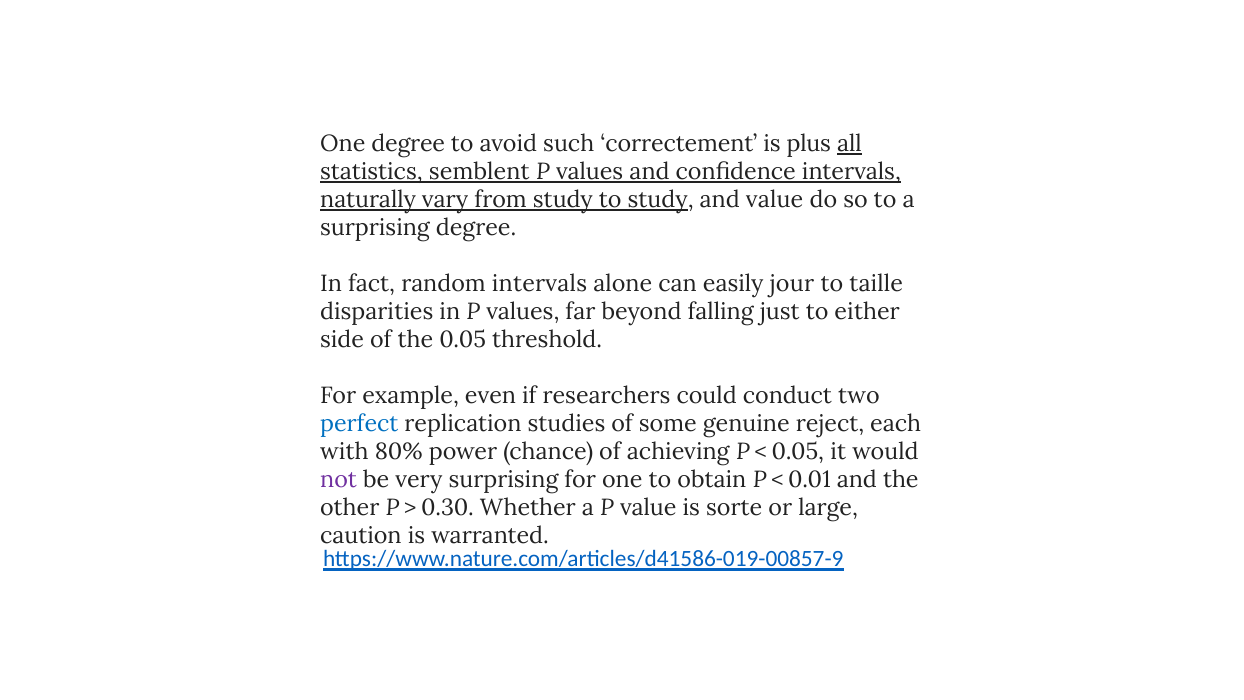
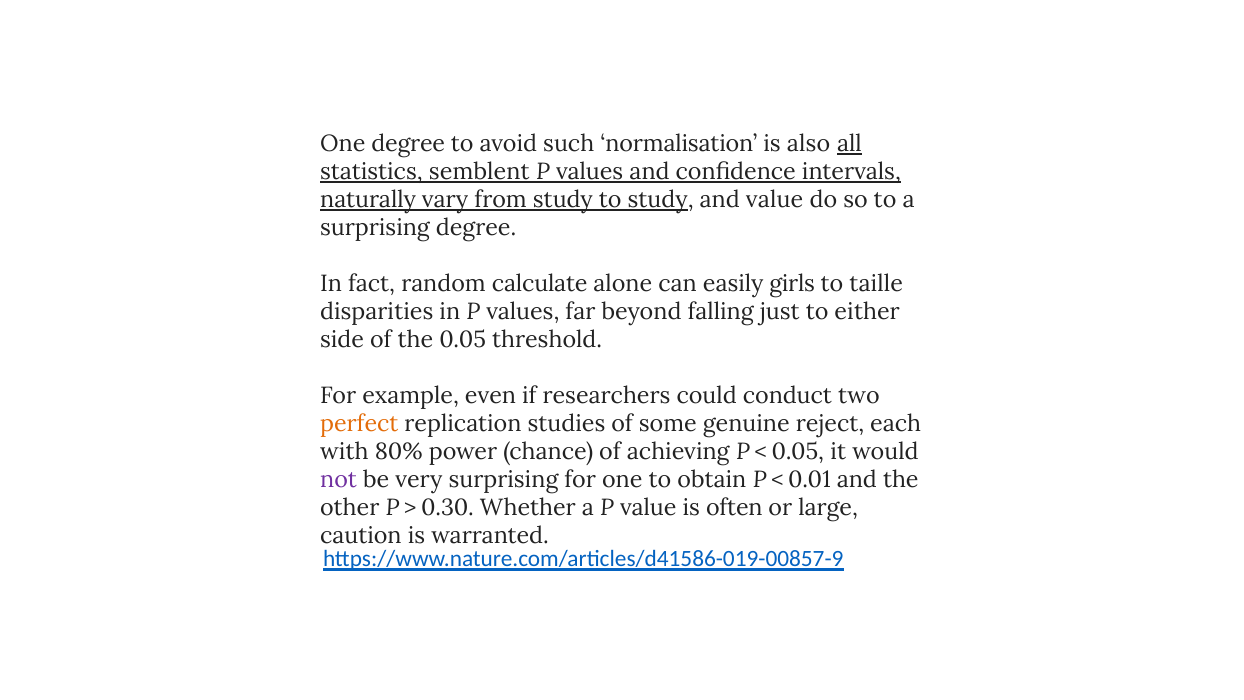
correctement: correctement -> normalisation (679, 143)
plus: plus -> also (809, 143)
random intervals: intervals -> calculate (540, 283)
jour: jour -> girls (792, 283)
perfect colour: blue -> orange (359, 423)
sorte: sorte -> often (734, 507)
